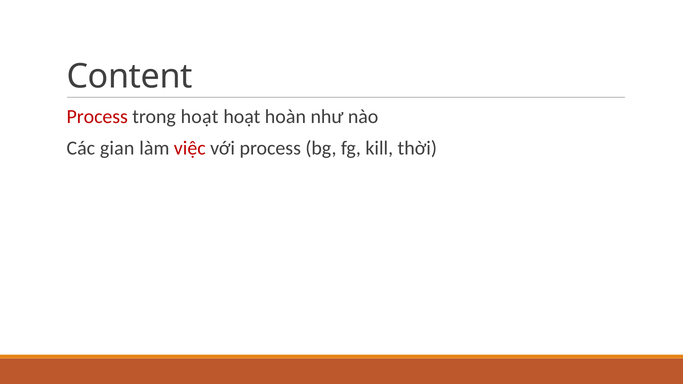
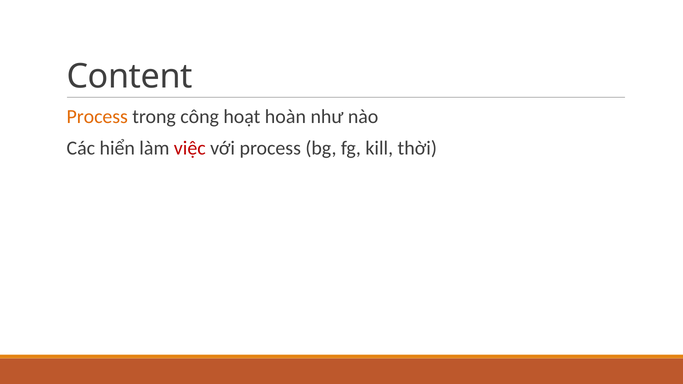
Process colour: red -> orange (97, 117)
trong hoạt: hoạt -> công (200, 117)
gian: gian -> hiển (117, 148)
